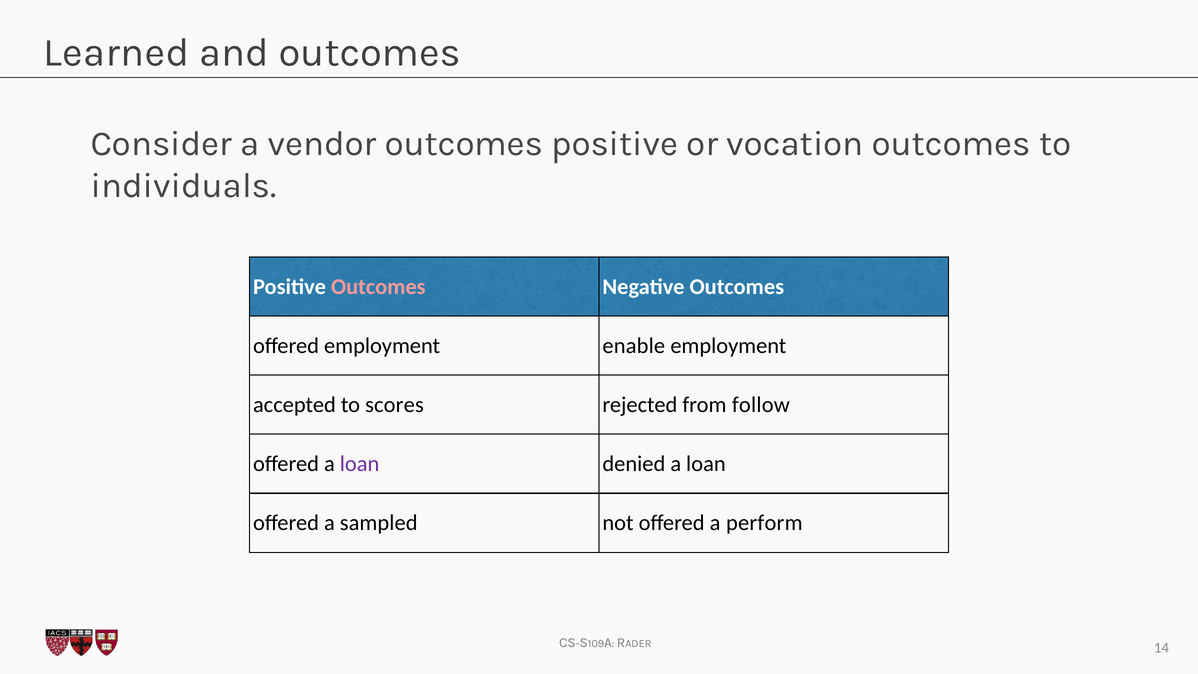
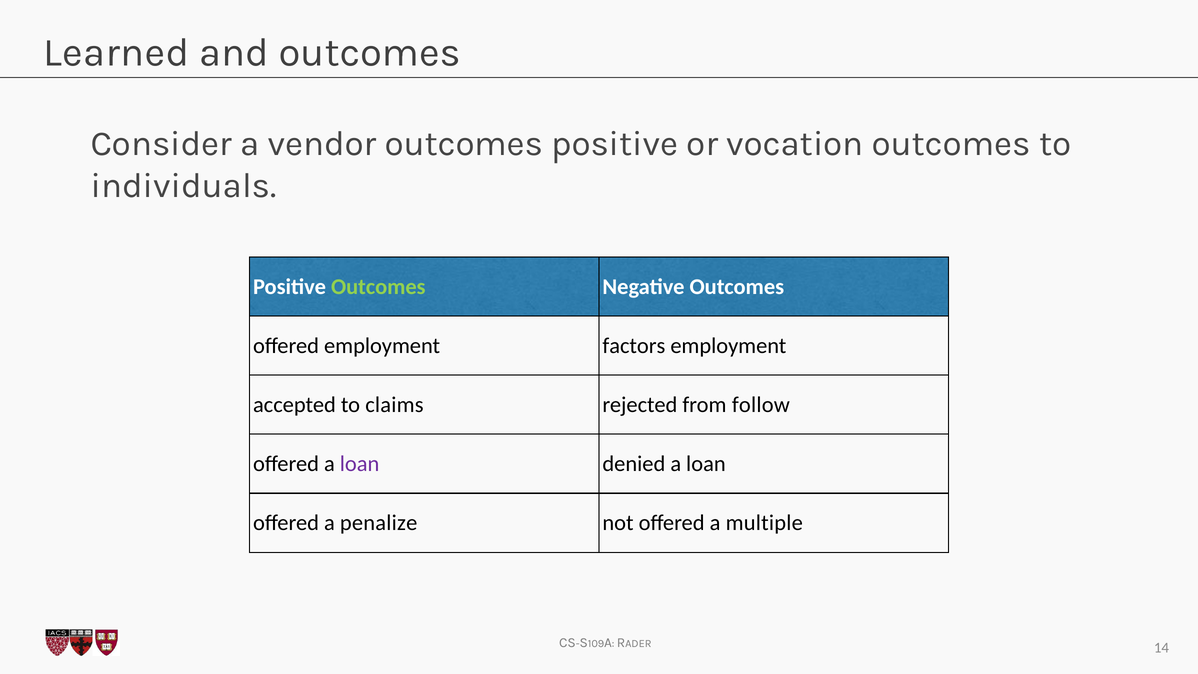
Outcomes colour: pink -> light green (378, 287)
enable: enable -> factors (634, 346)
scores: scores -> claims (394, 405)
sampled: sampled -> penalize (379, 523)
perform: perform -> multiple (764, 523)
